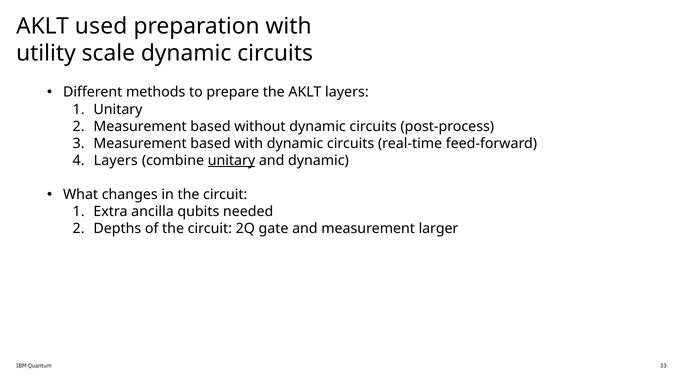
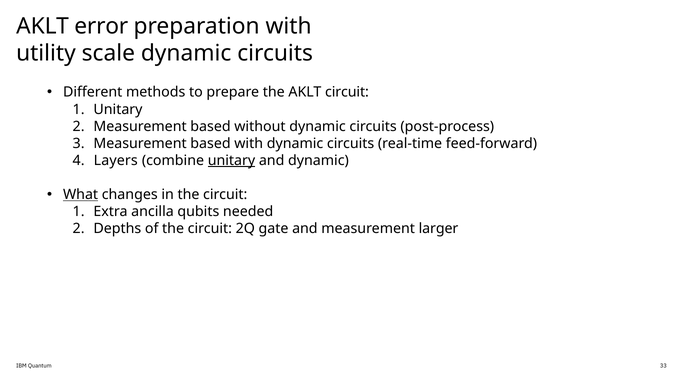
used: used -> error (101, 26)
AKLT layers: layers -> circuit (347, 92)
What underline: none -> present (81, 195)
